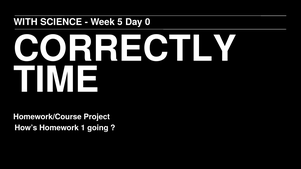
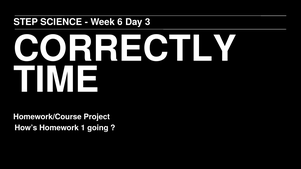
WITH: WITH -> STEP (26, 22)
5: 5 -> 6 (120, 22)
0: 0 -> 3 (148, 22)
